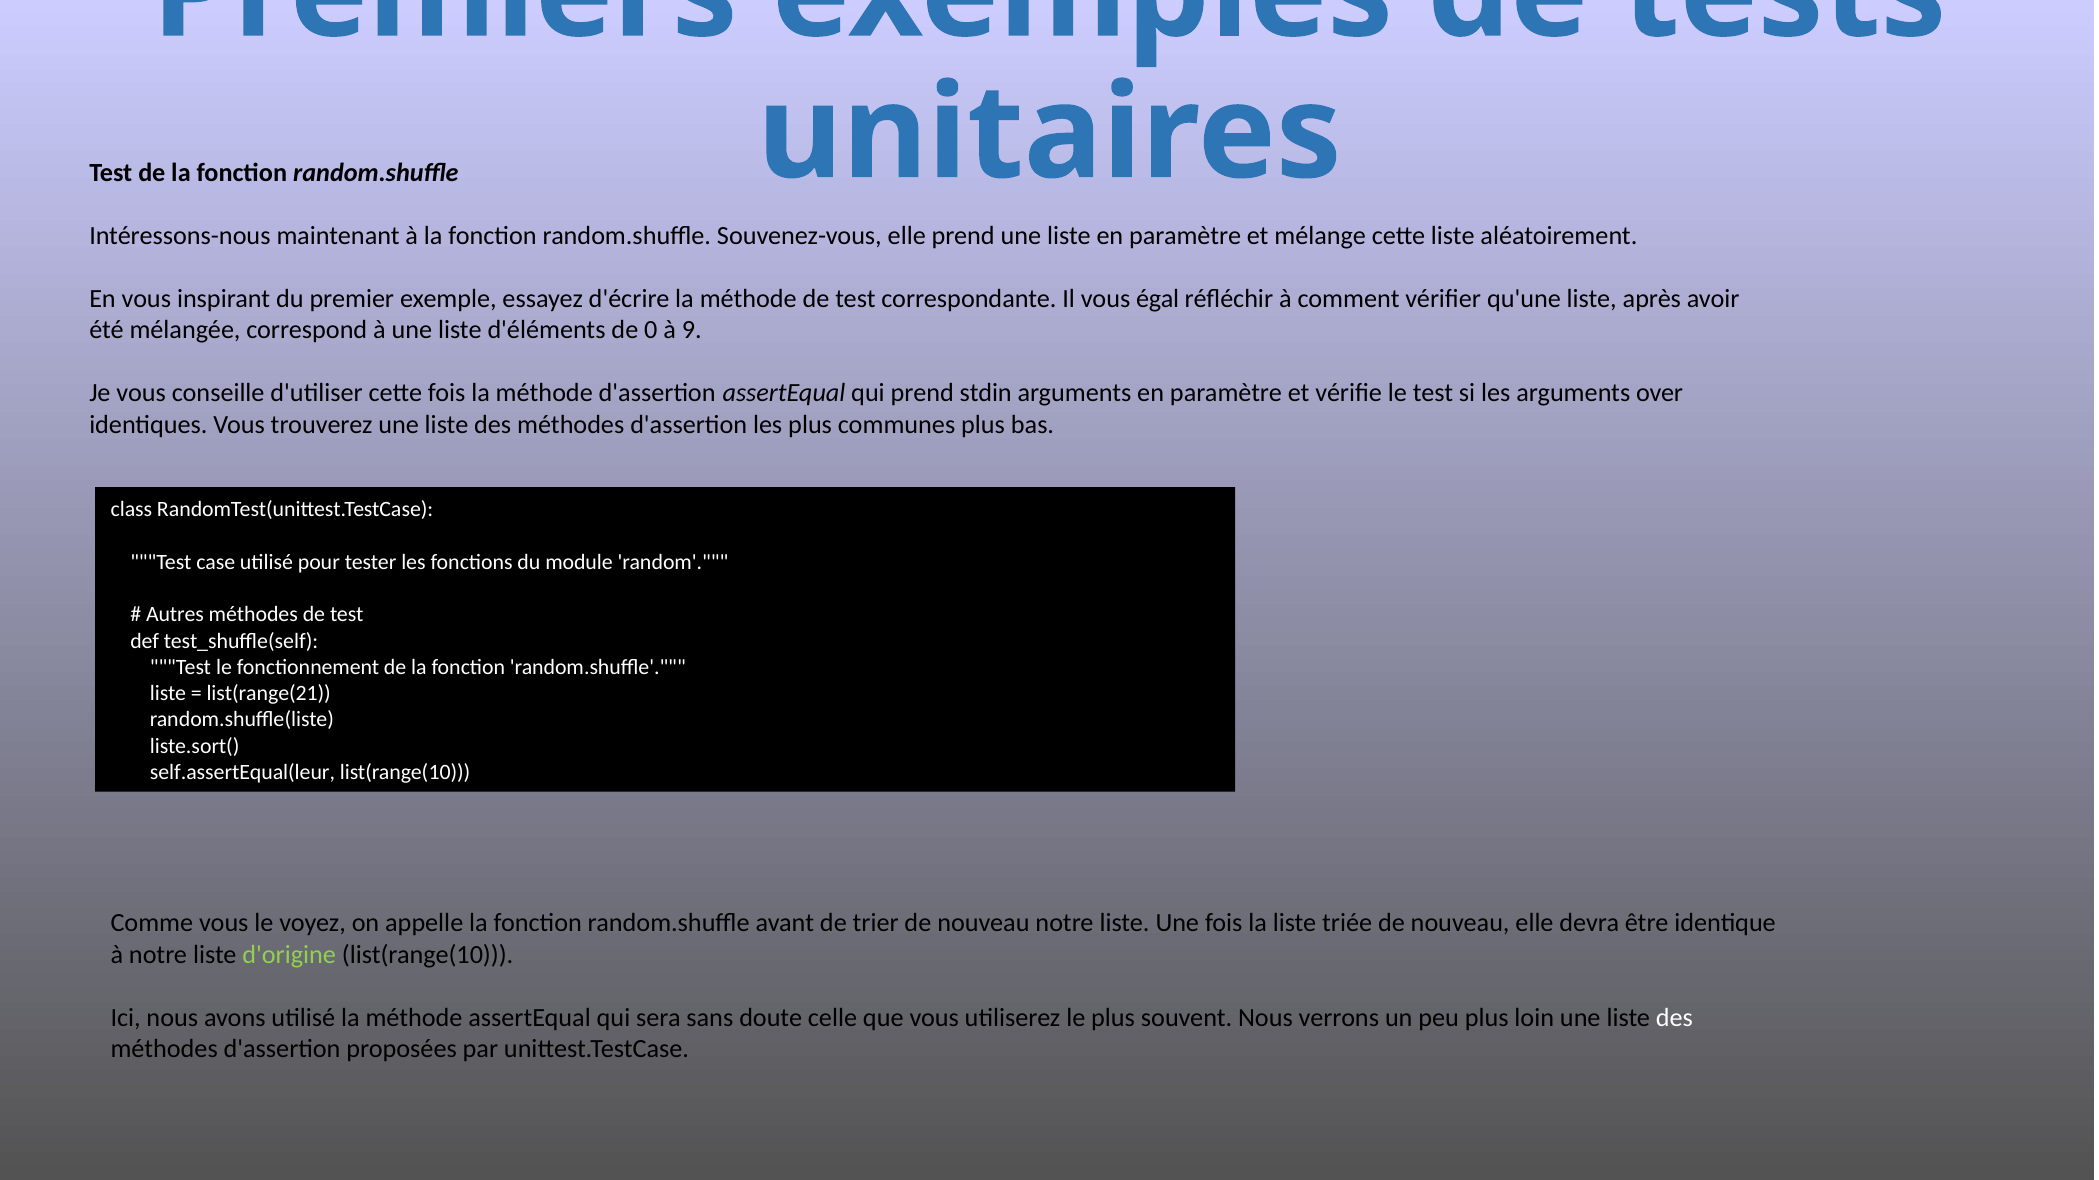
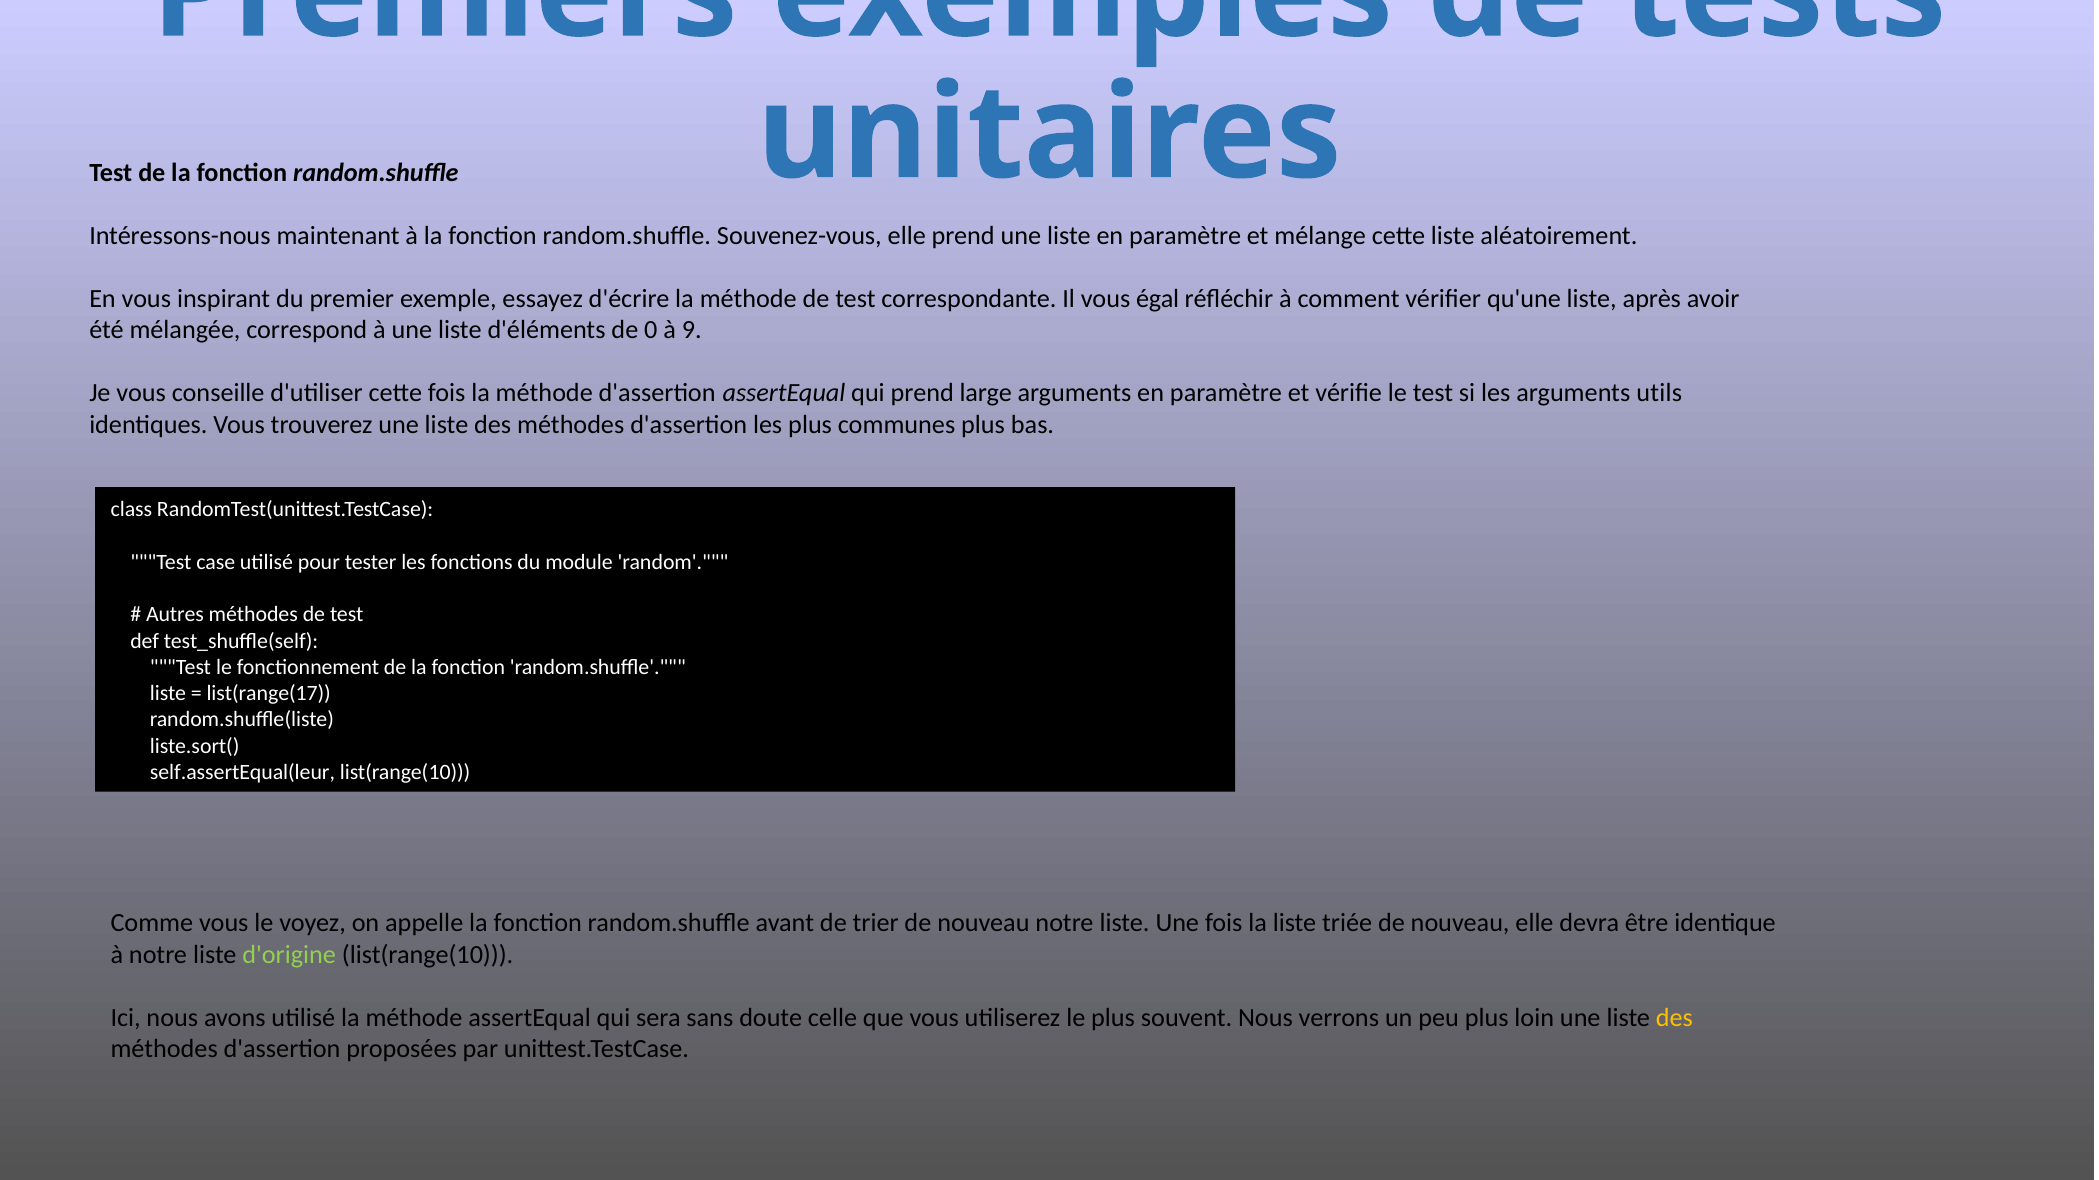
stdin: stdin -> large (986, 393)
over: over -> utils (1659, 393)
list(range(21: list(range(21 -> list(range(17 (269, 694)
des colour: white -> yellow (1674, 1018)
